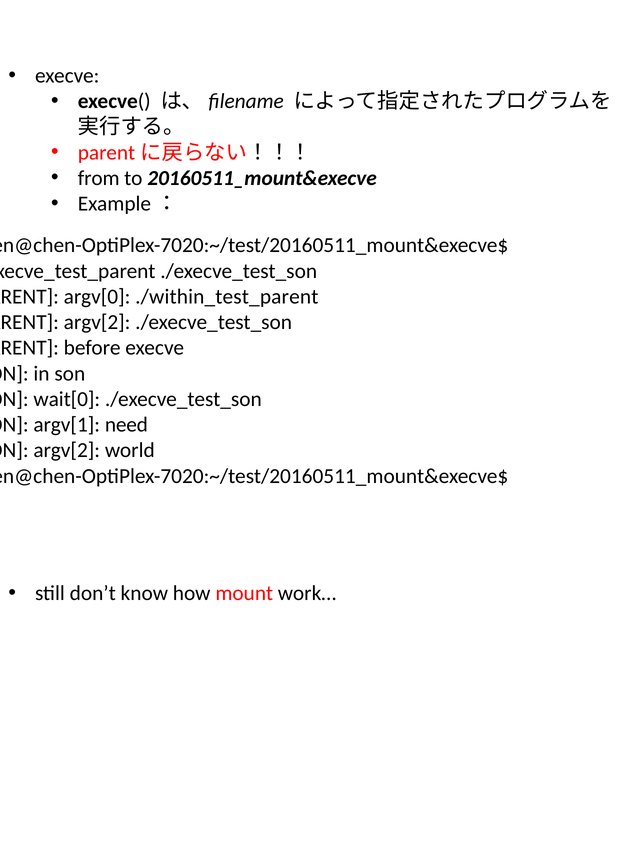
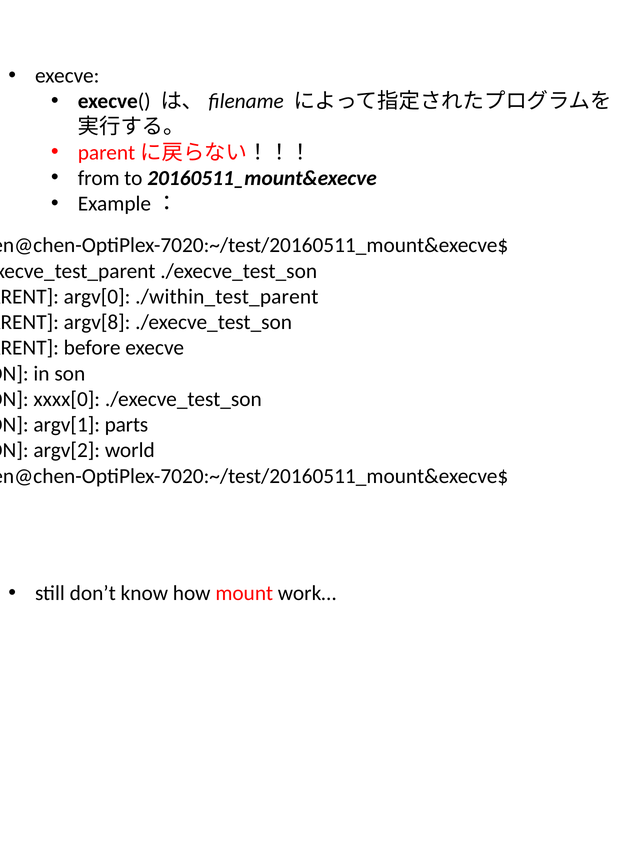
argv[2: argv[2 -> argv[8 (97, 323)
wait[0: wait[0 -> xxxx[0 (67, 399)
need: need -> parts (126, 425)
